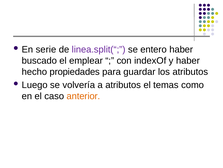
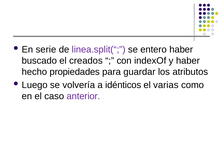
emplear: emplear -> creados (86, 60)
a atributos: atributos -> idénticos (123, 85)
temas: temas -> varias (166, 85)
anterior colour: orange -> purple (83, 96)
